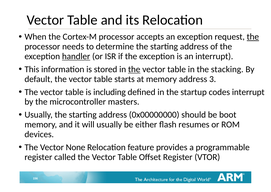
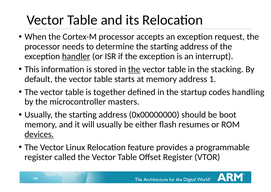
the underline: present -> none (253, 37)
3: 3 -> 1 (213, 79)
including: including -> together (109, 92)
codes interrupt: interrupt -> handling (248, 92)
devices underline: none -> present (39, 134)
None: None -> Linux (75, 147)
